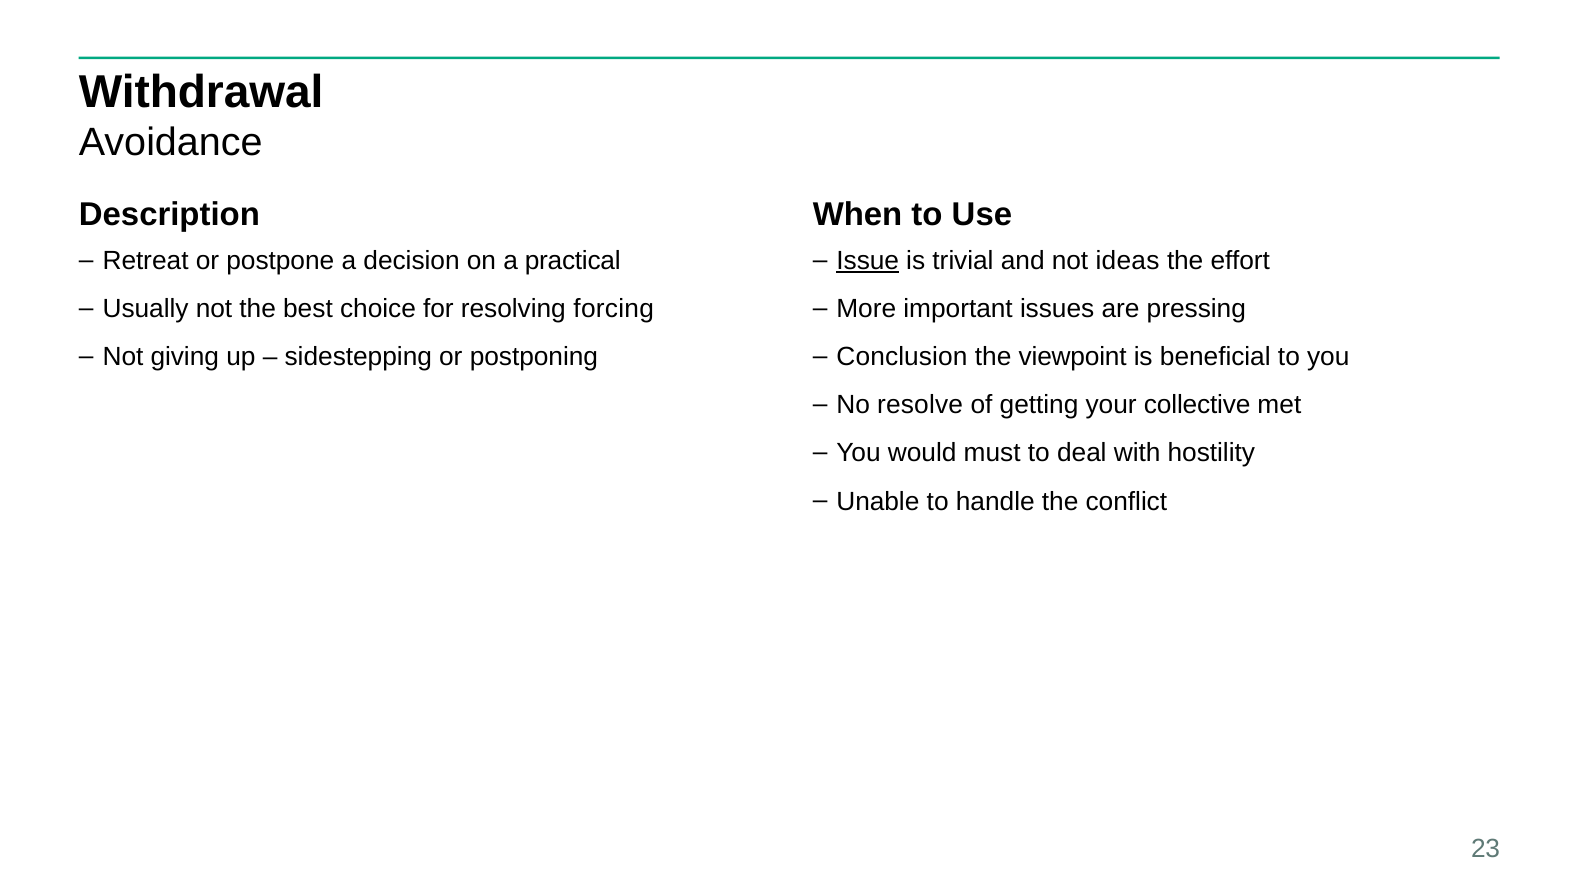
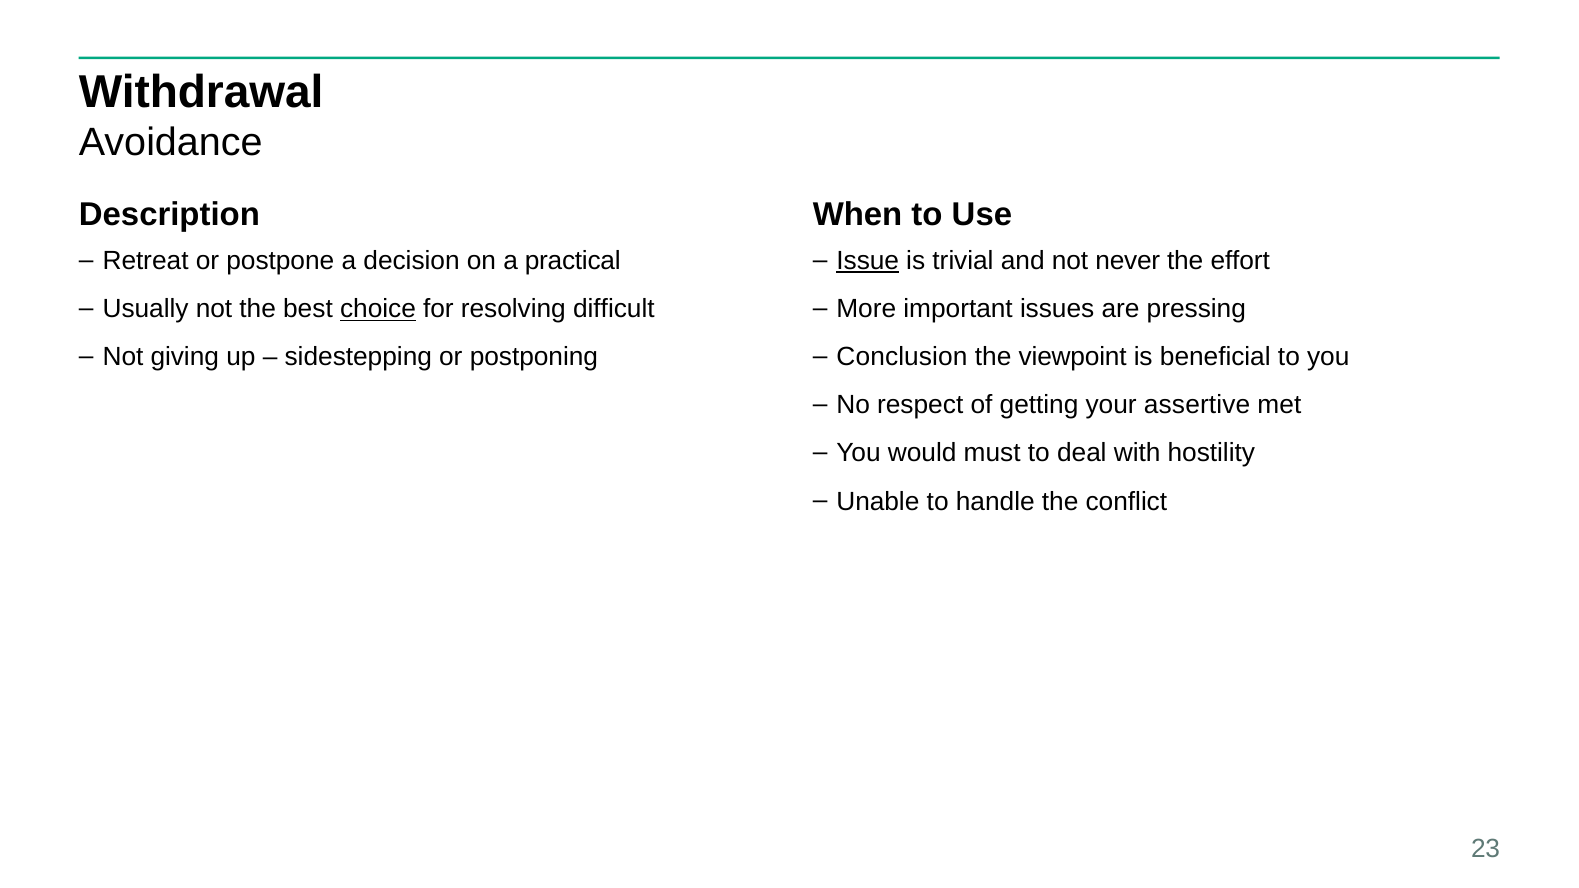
ideas: ideas -> never (1128, 261)
choice underline: none -> present (378, 309)
forcing: forcing -> difficult (614, 309)
resolve: resolve -> respect (920, 405)
collective: collective -> assertive (1197, 405)
